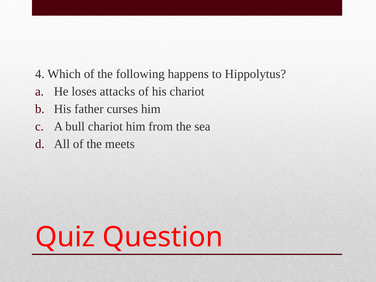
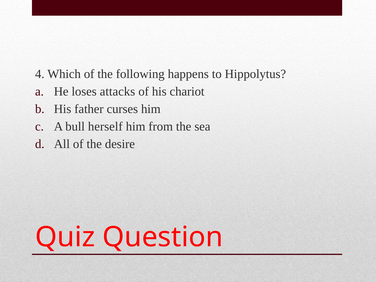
bull chariot: chariot -> herself (105, 127)
meets: meets -> desire (120, 144)
